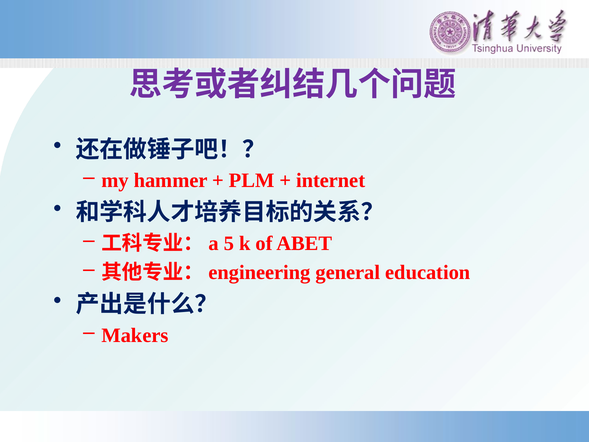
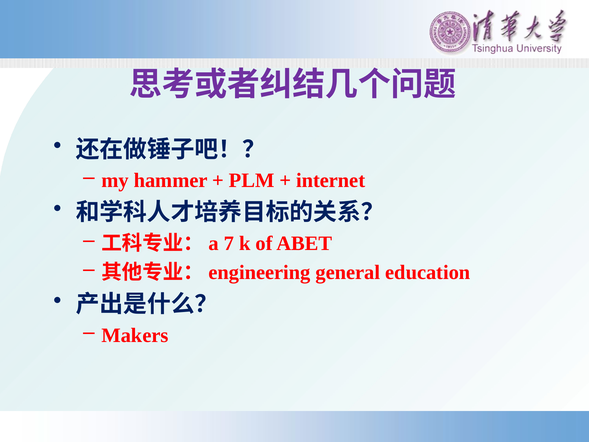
5: 5 -> 7 (229, 243)
